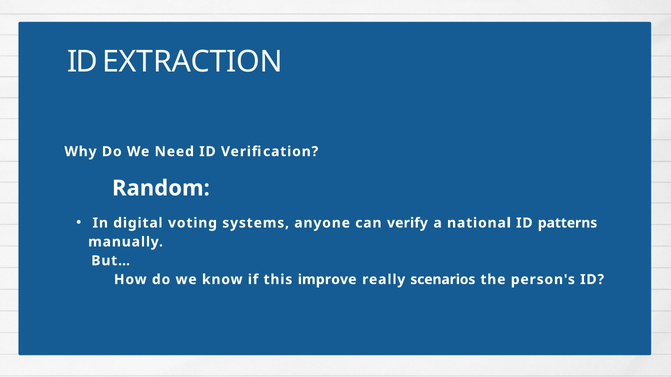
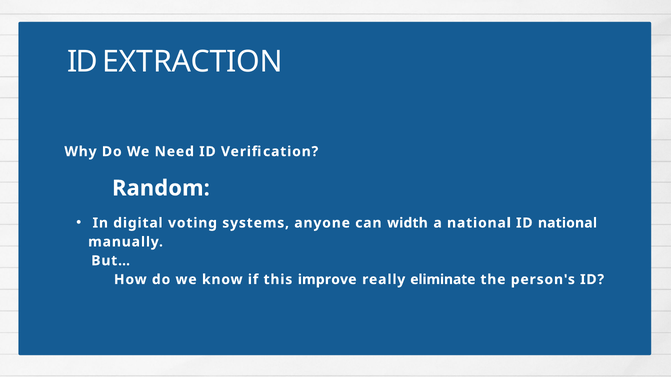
verify: verify -> width (407, 223)
ID patterns: patterns -> national (567, 223)
scenarios: scenarios -> eliminate (443, 280)
